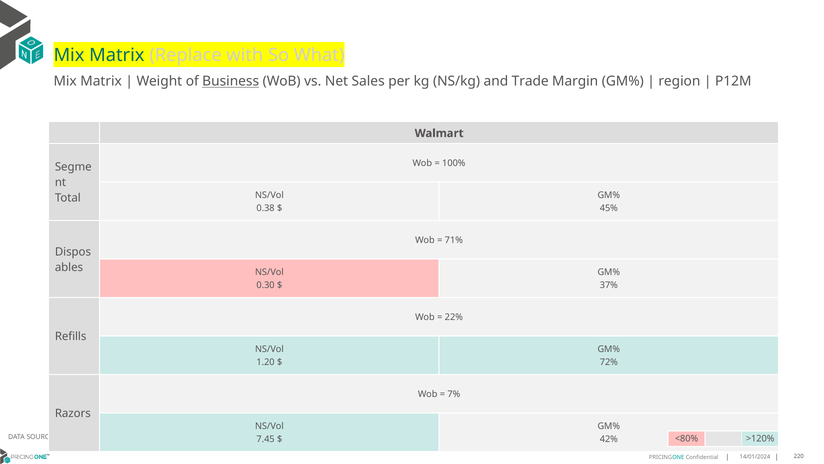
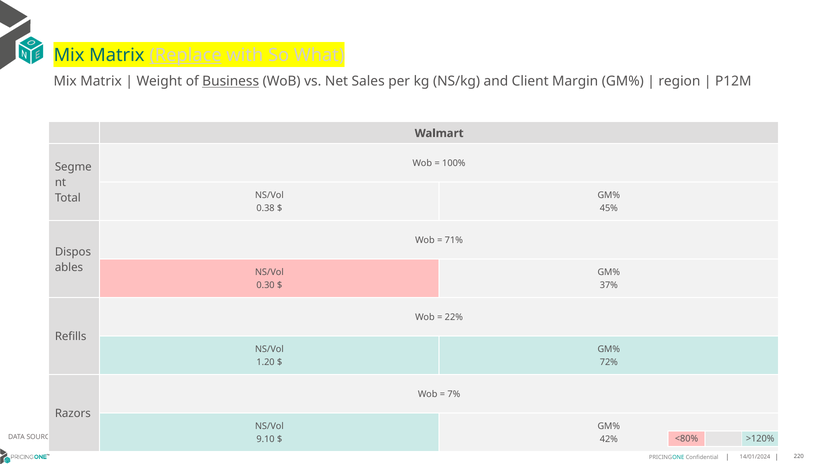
Replace underline: none -> present (186, 55)
and Trade: Trade -> Client (530, 81)
7.45: 7.45 -> 9.10 (266, 439)
